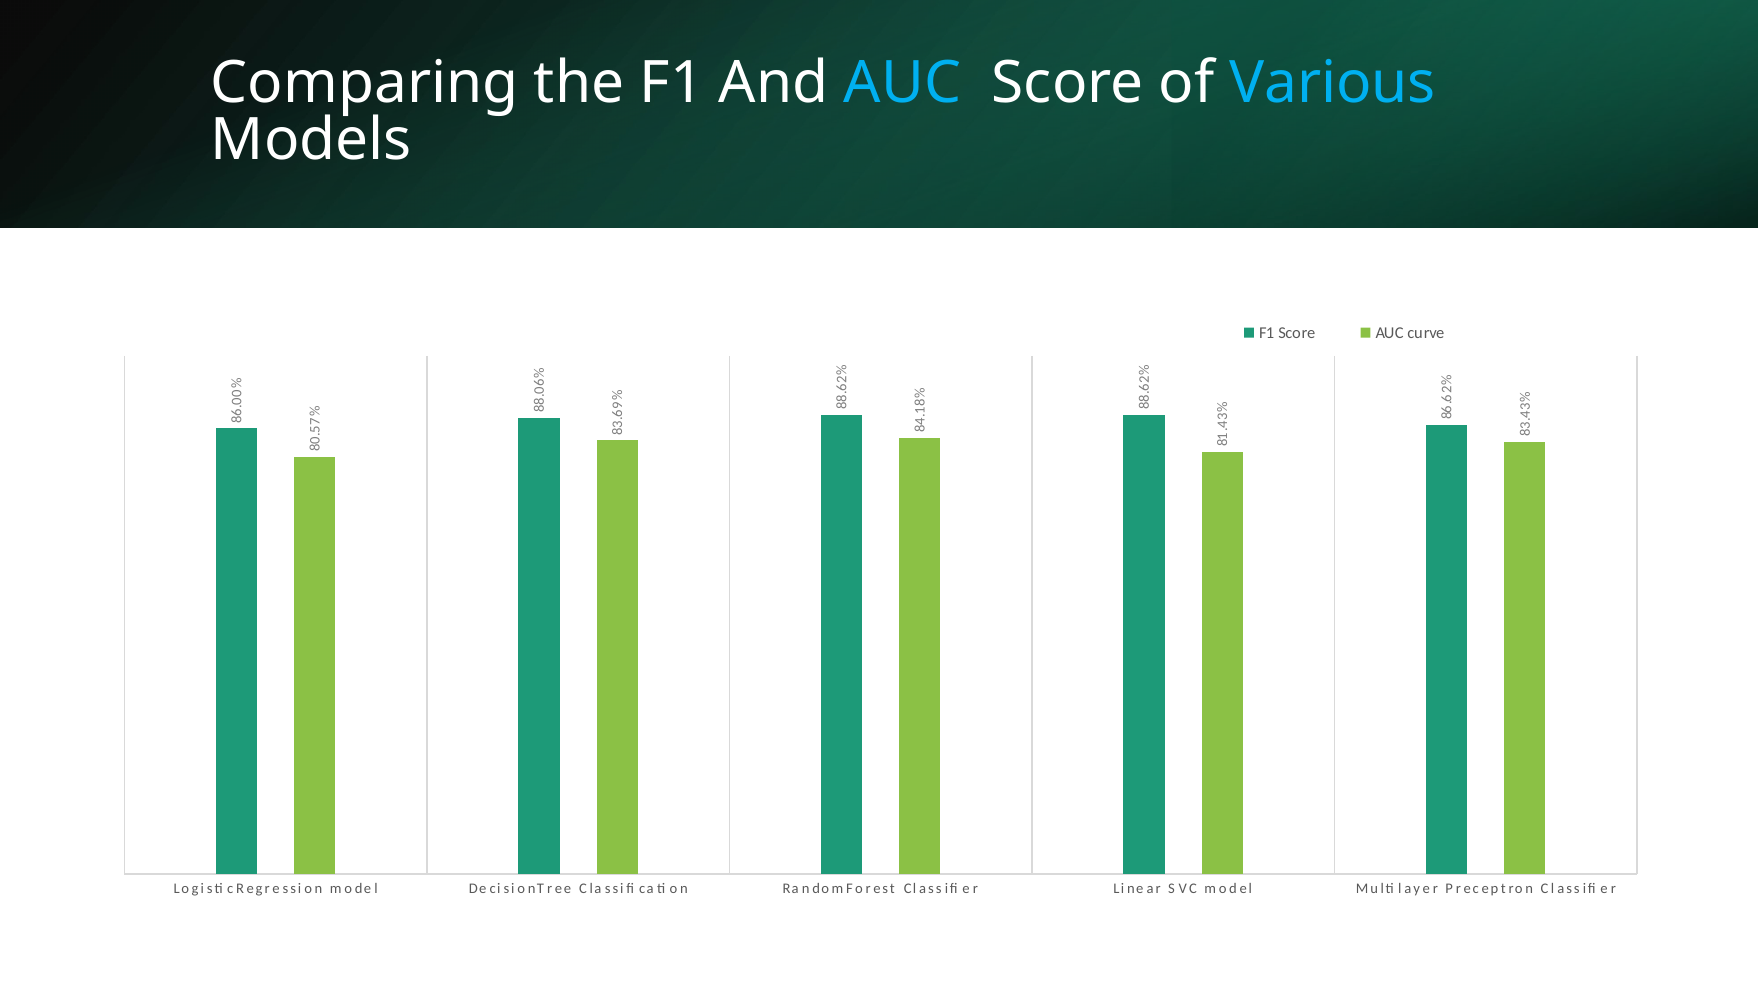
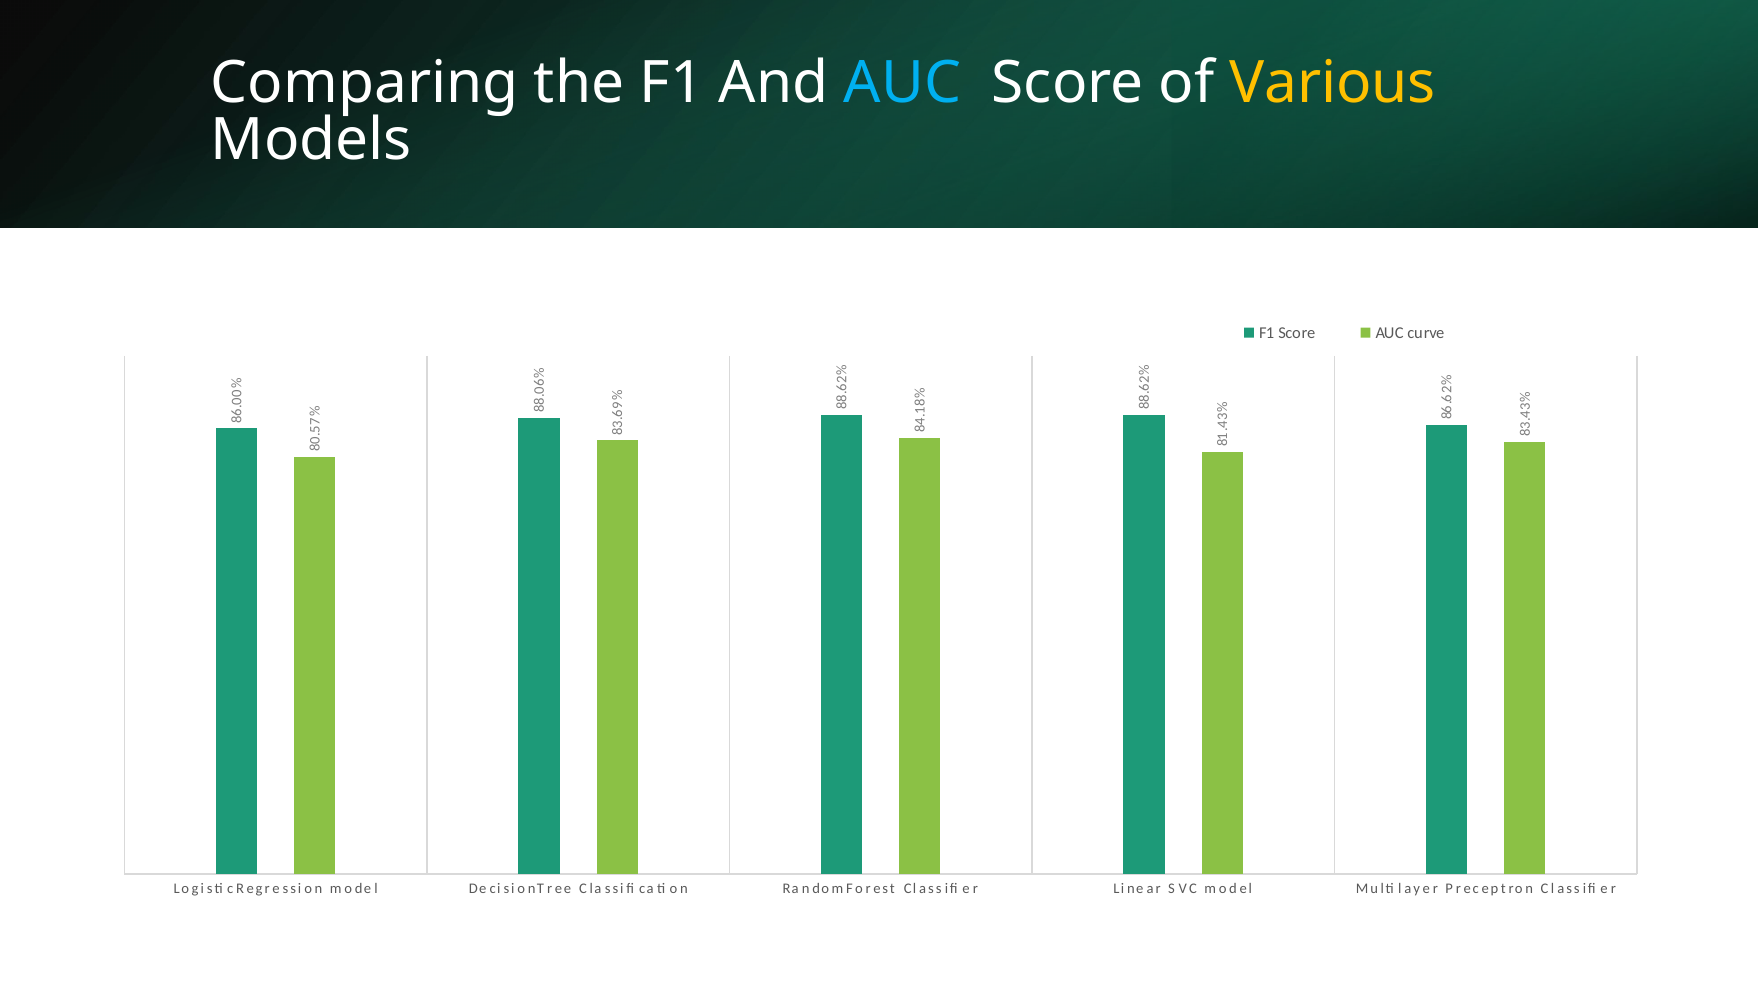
Various colour: light blue -> yellow (1333, 83)
